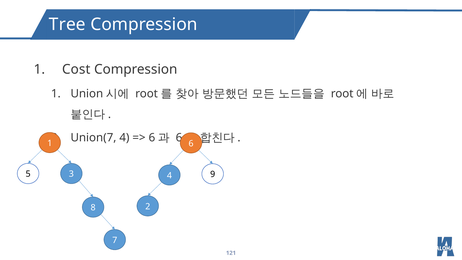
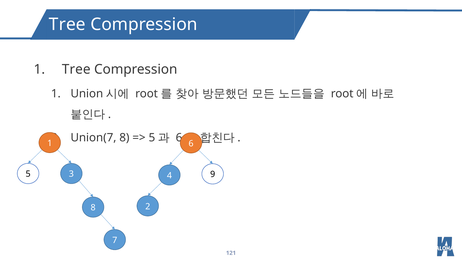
1 Cost: Cost -> Tree (76, 69)
Union(7 4: 4 -> 8 (124, 137)
6: 6 -> 5 (152, 137)
